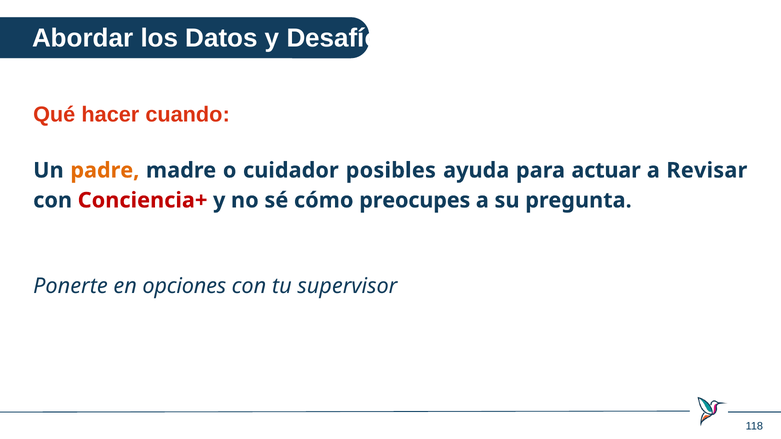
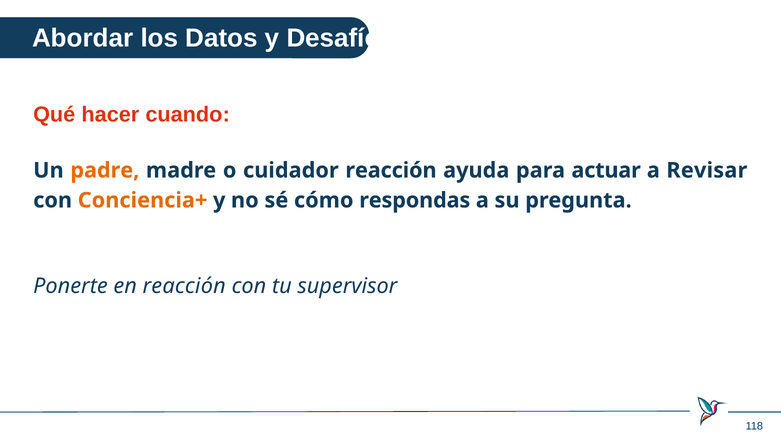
cuidador posibles: posibles -> reacción (391, 171)
Conciencia+ colour: red -> orange (143, 200)
preocupes: preocupes -> respondas (415, 200)
en opciones: opciones -> reacción (184, 286)
